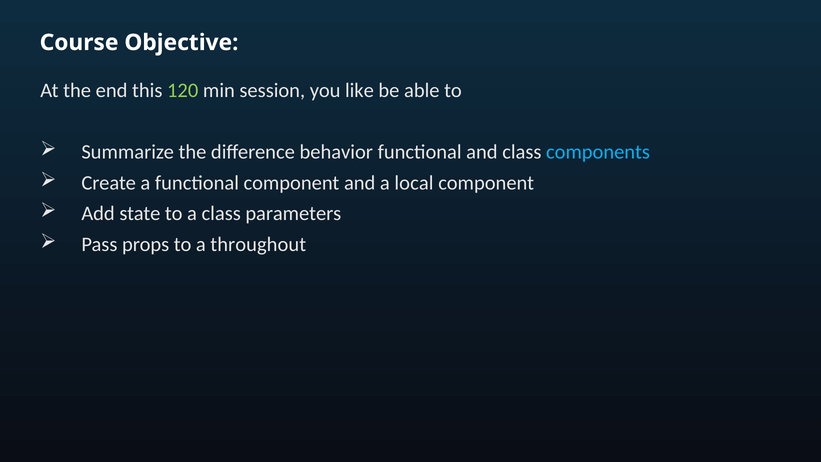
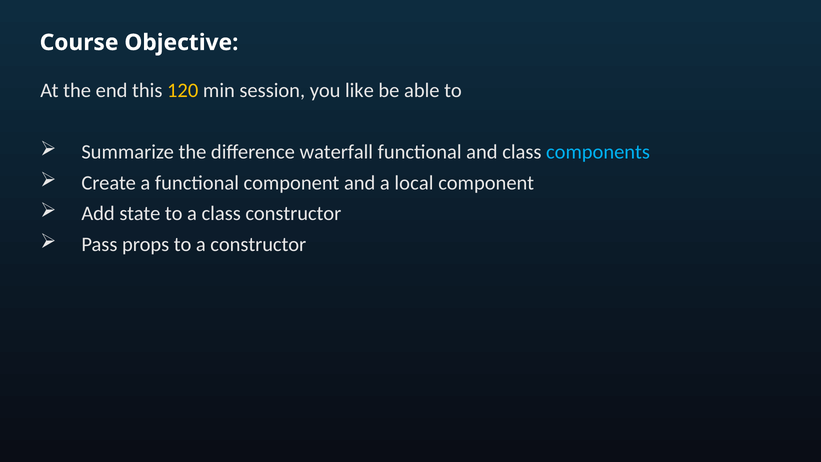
120 colour: light green -> yellow (183, 91)
behavior: behavior -> waterfall (336, 152)
class parameters: parameters -> constructor (293, 214)
a throughout: throughout -> constructor (258, 244)
